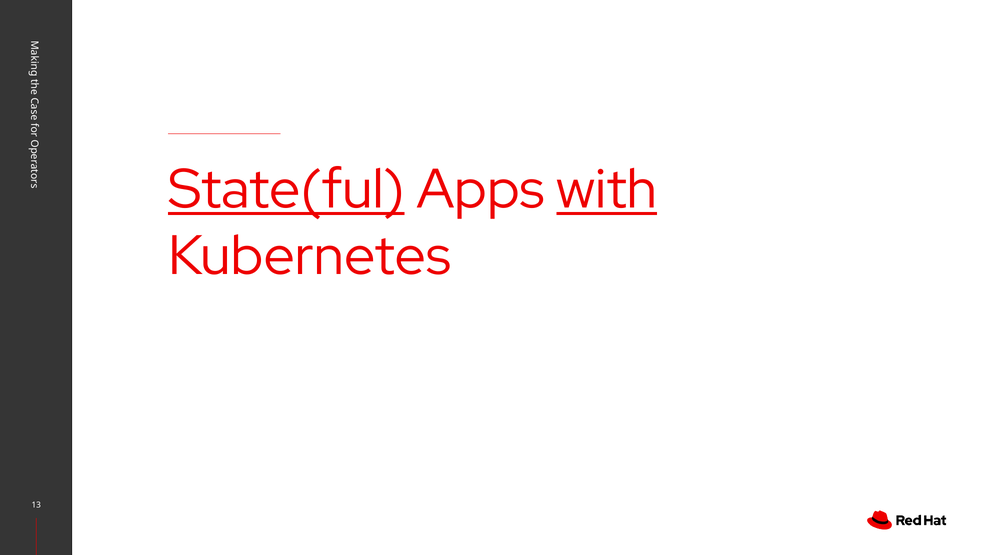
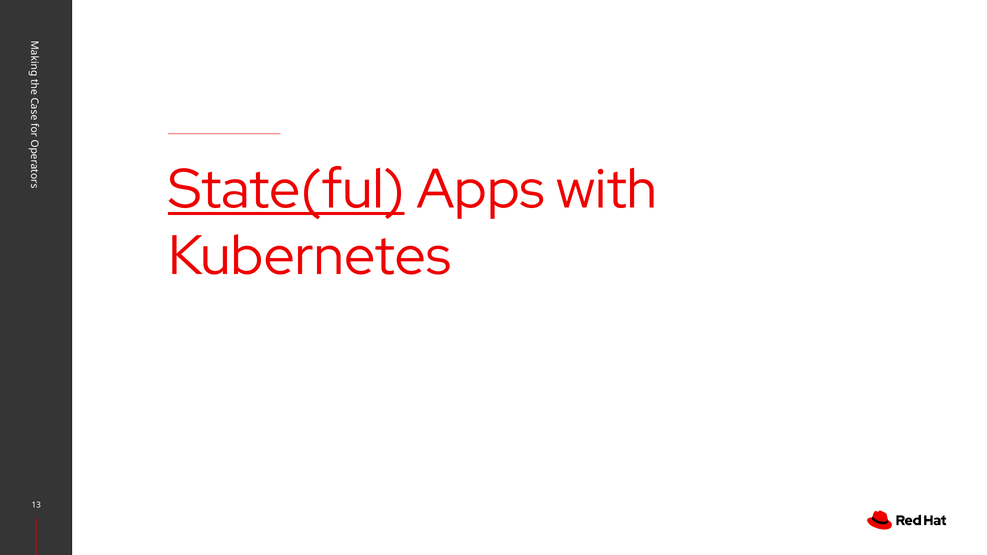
with underline: present -> none (607, 190)
